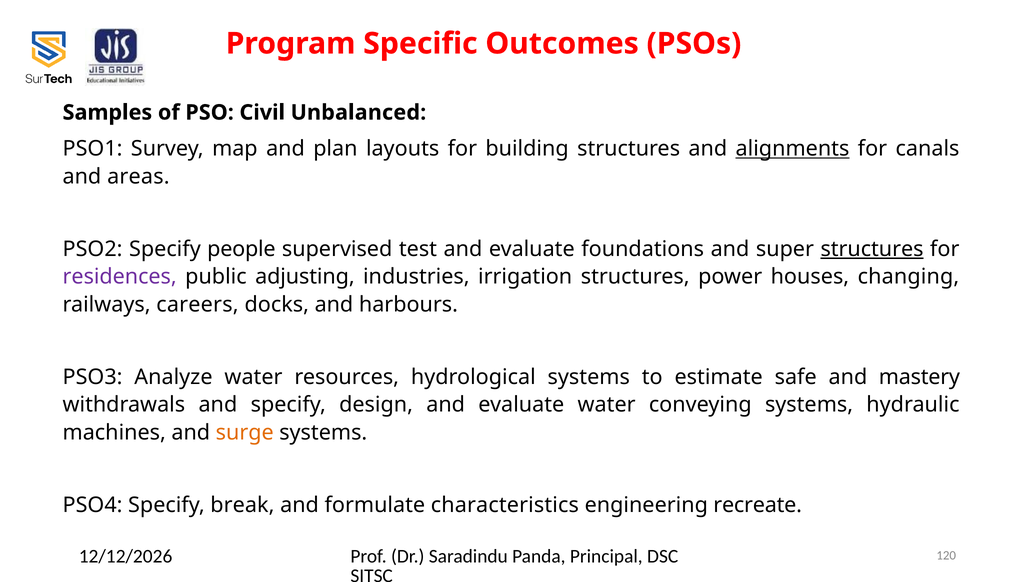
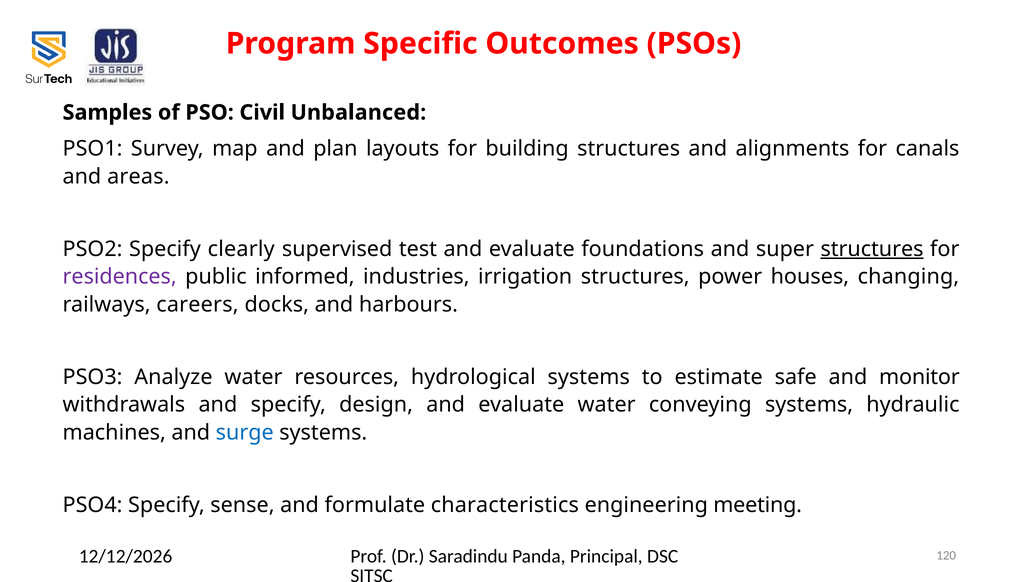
alignments underline: present -> none (792, 149)
people: people -> clearly (241, 249)
adjusting: adjusting -> informed (305, 277)
mastery: mastery -> monitor (919, 377)
surge colour: orange -> blue (245, 433)
break: break -> sense (242, 505)
recreate: recreate -> meeting (758, 505)
